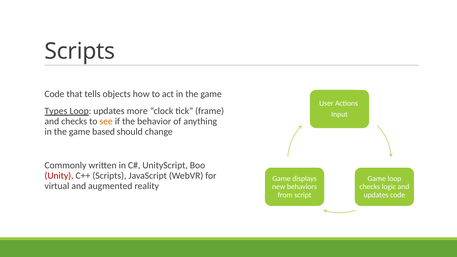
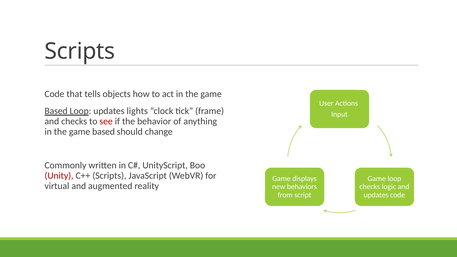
Types: Types -> Based (56, 111)
more: more -> lights (137, 111)
see colour: orange -> red (106, 121)
